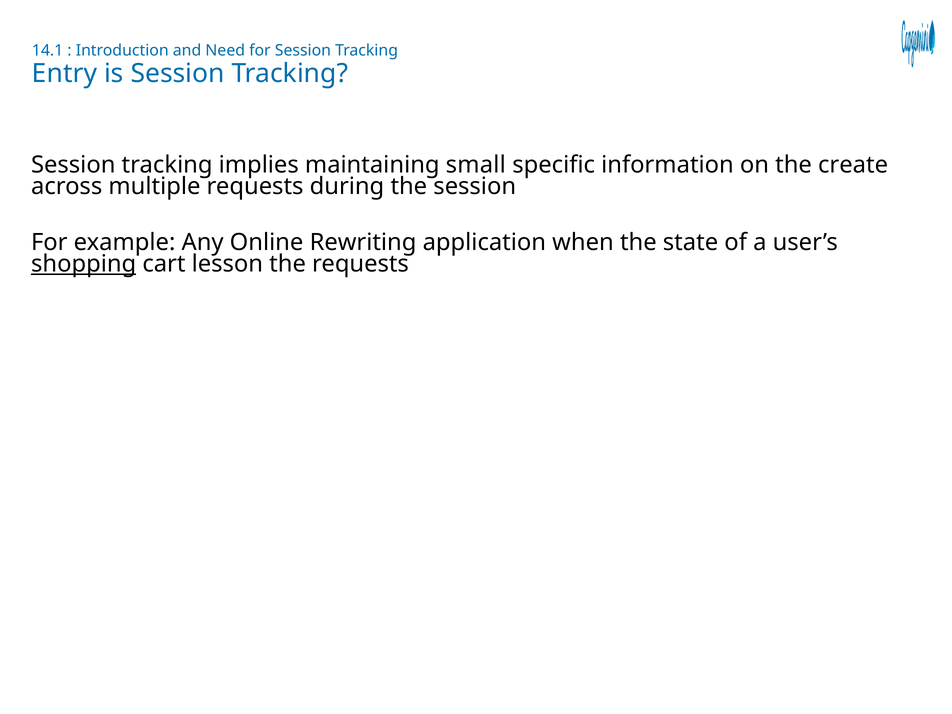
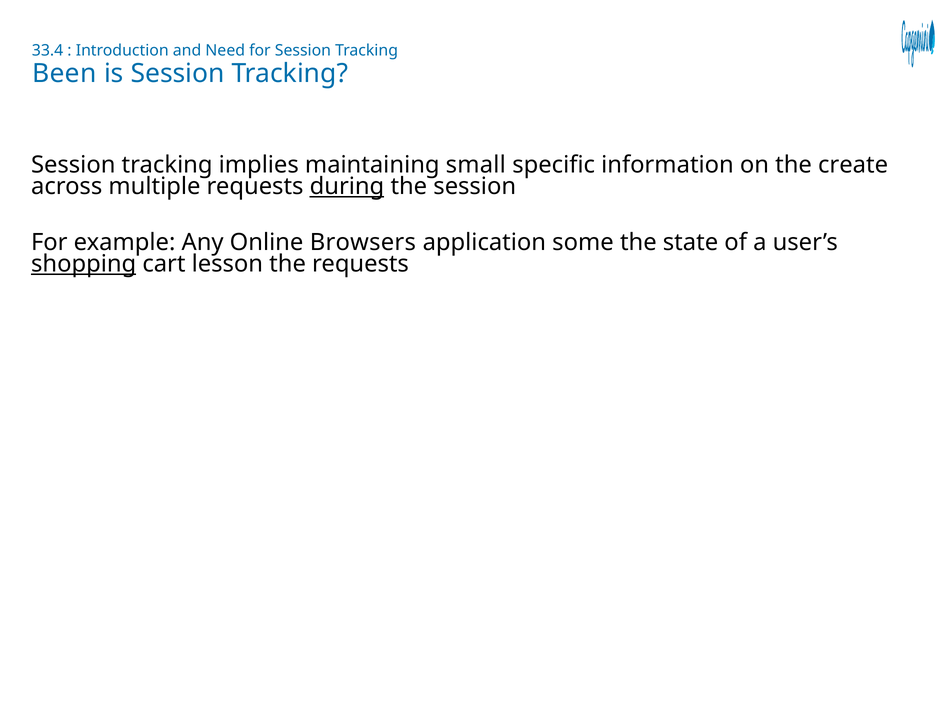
14.1: 14.1 -> 33.4 (48, 51)
Entry: Entry -> Been (64, 73)
during underline: none -> present (347, 187)
Rewriting: Rewriting -> Browsers (363, 242)
when: when -> some (583, 242)
